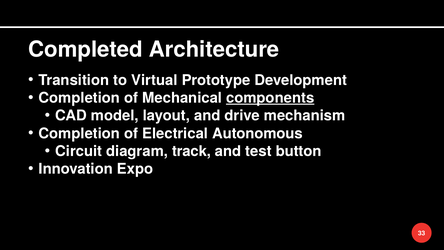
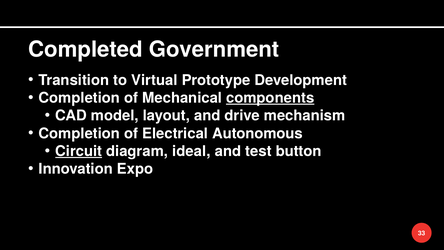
Architecture: Architecture -> Government (214, 49)
Circuit underline: none -> present (79, 151)
track: track -> ideal (191, 151)
